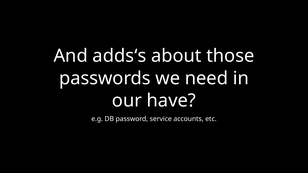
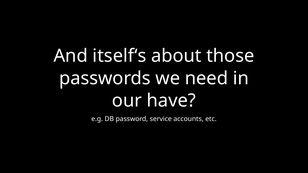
adds‘s: adds‘s -> itself‘s (119, 56)
